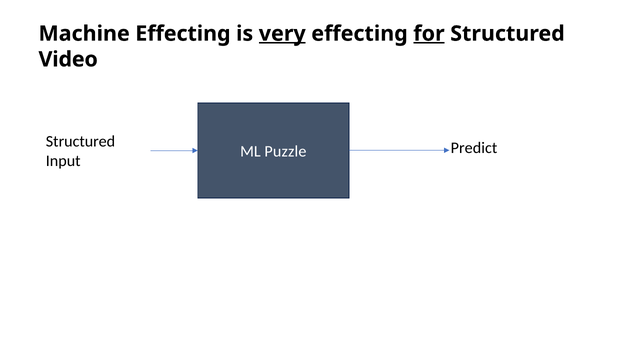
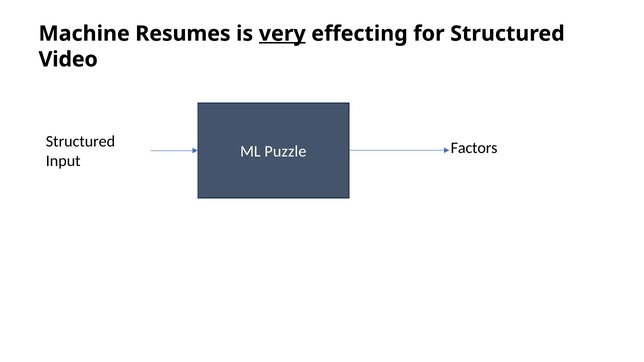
Machine Effecting: Effecting -> Resumes (183, 34)
for underline: present -> none (429, 34)
Predict: Predict -> Factors (474, 148)
